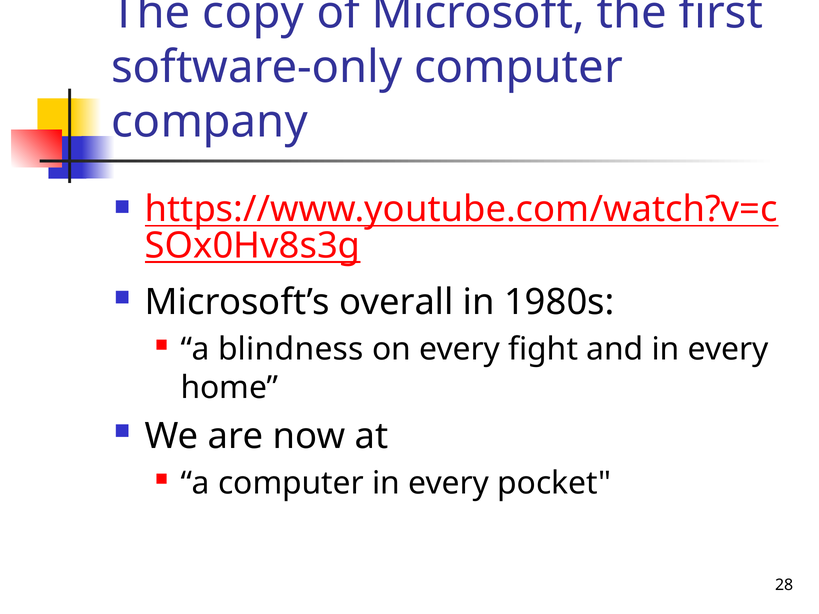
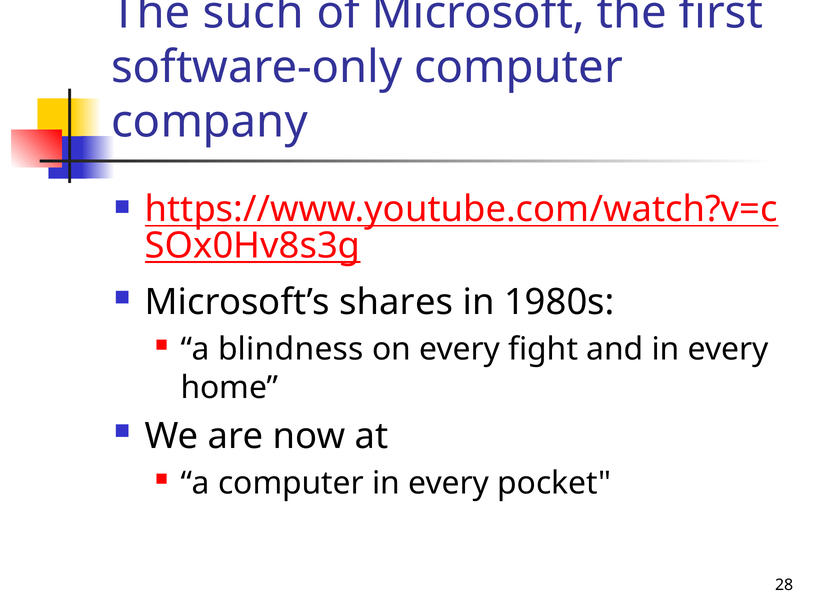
copy: copy -> such (253, 13)
overall: overall -> shares (396, 302)
